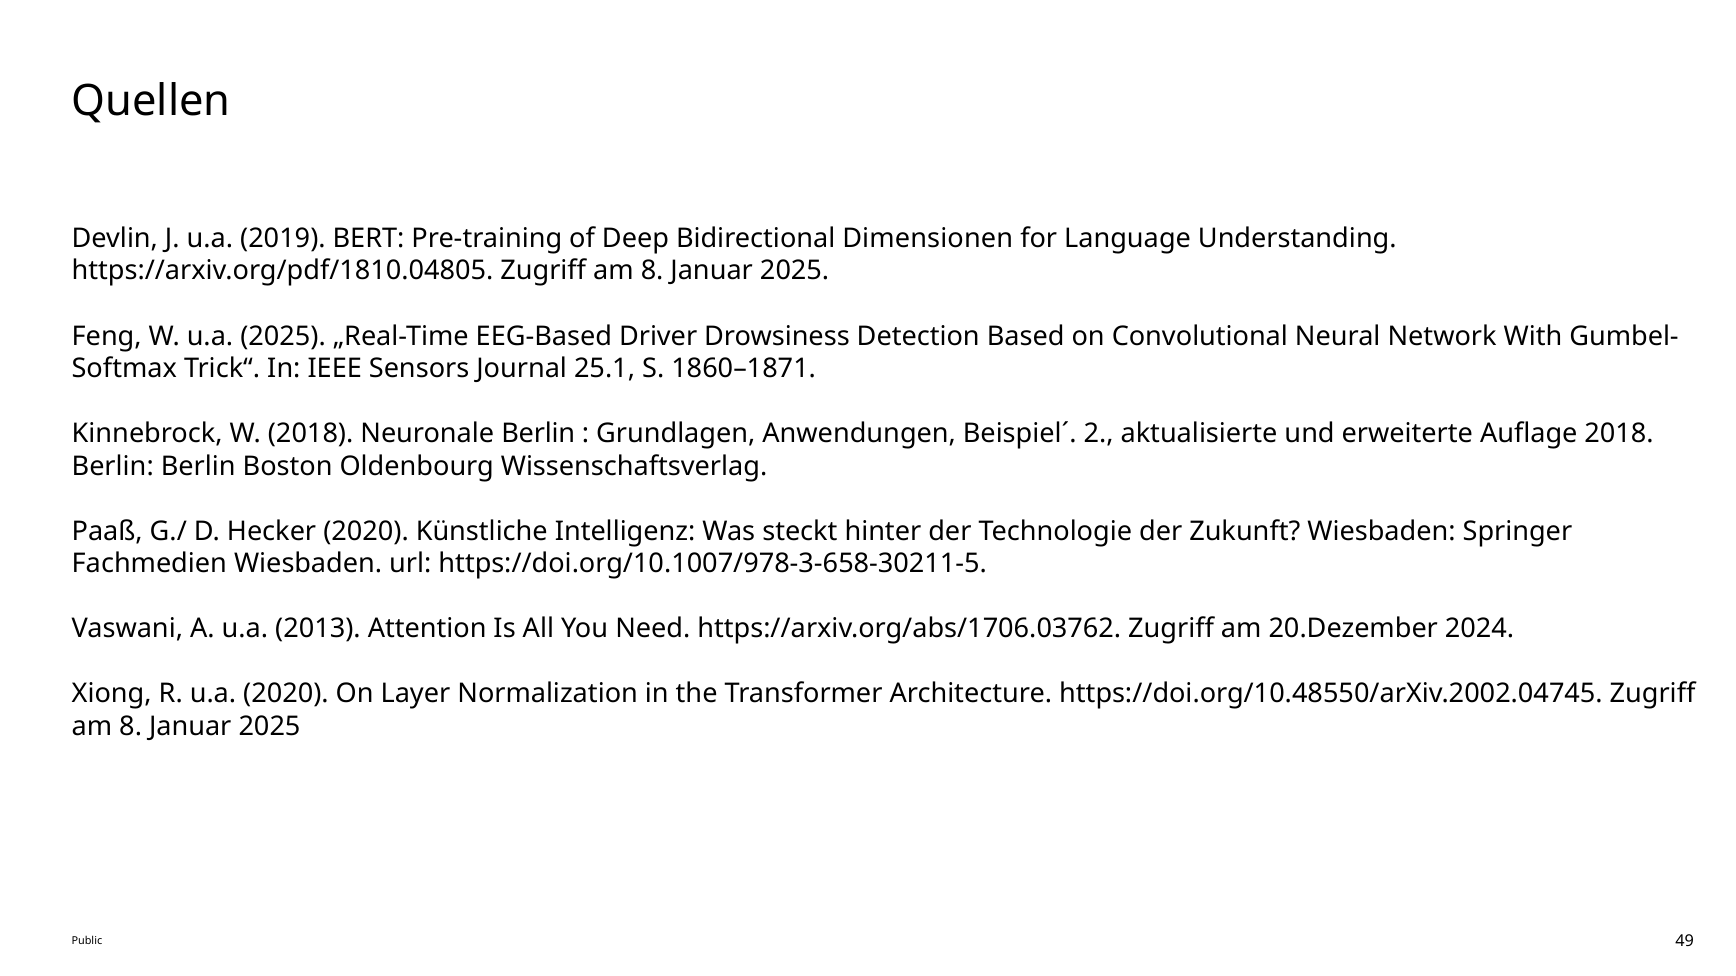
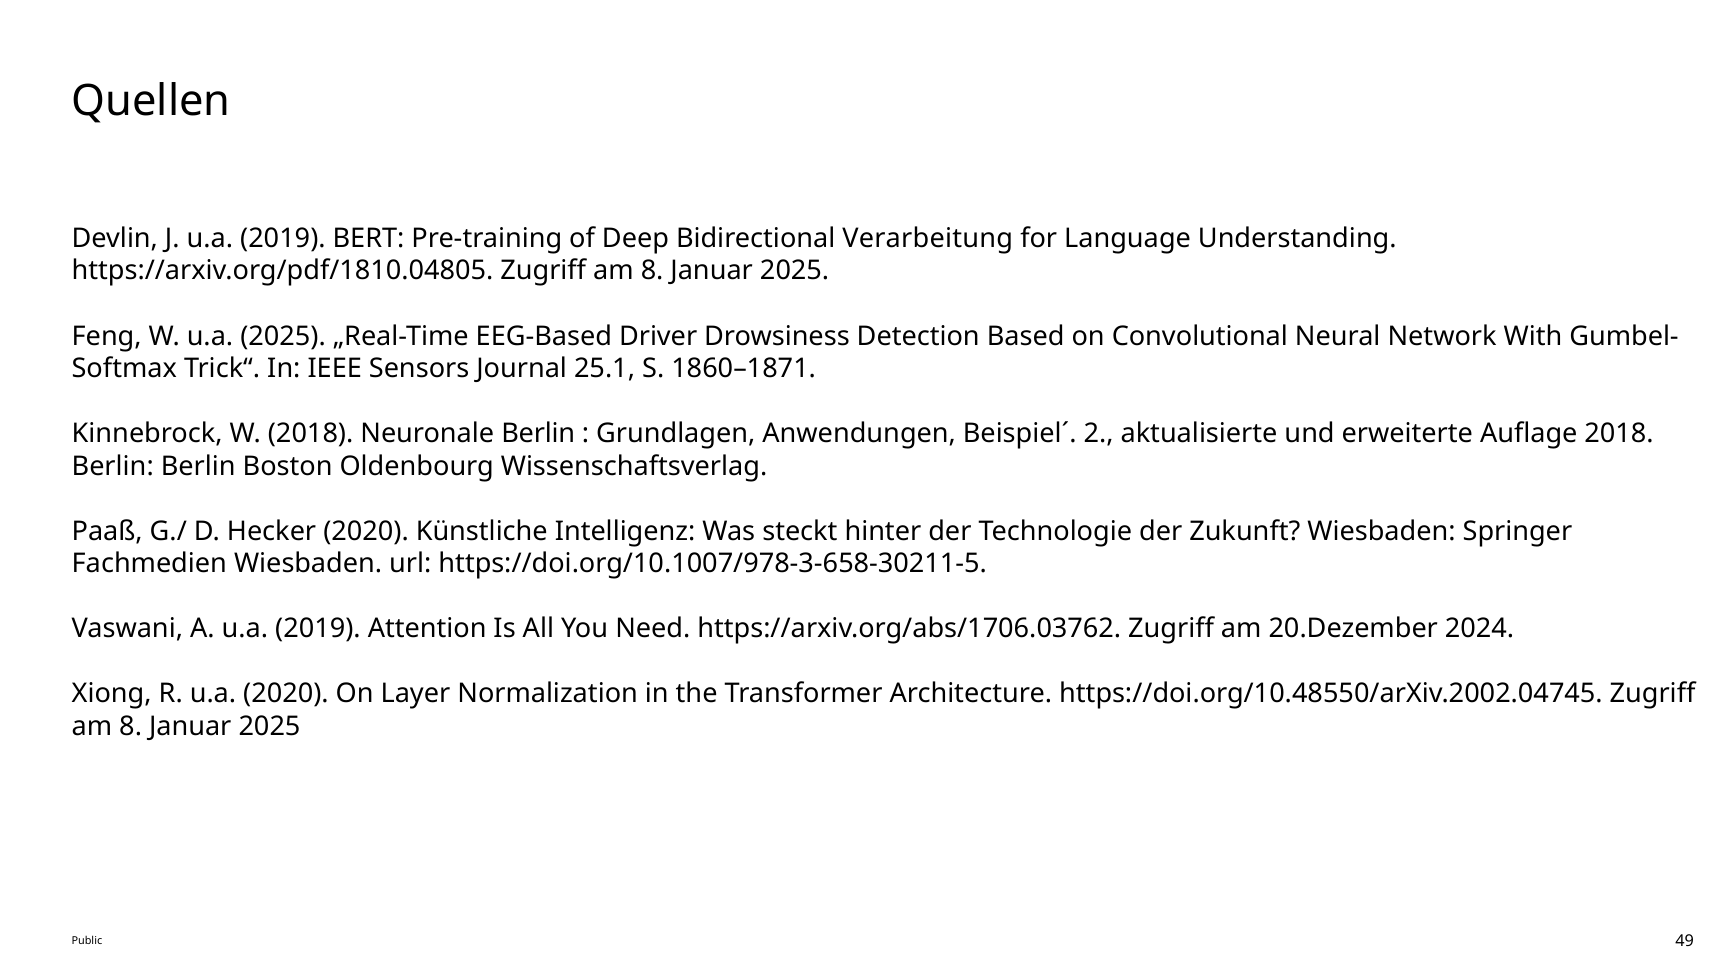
Dimensionen: Dimensionen -> Verarbeitung (928, 239)
A u.a 2013: 2013 -> 2019 (318, 629)
